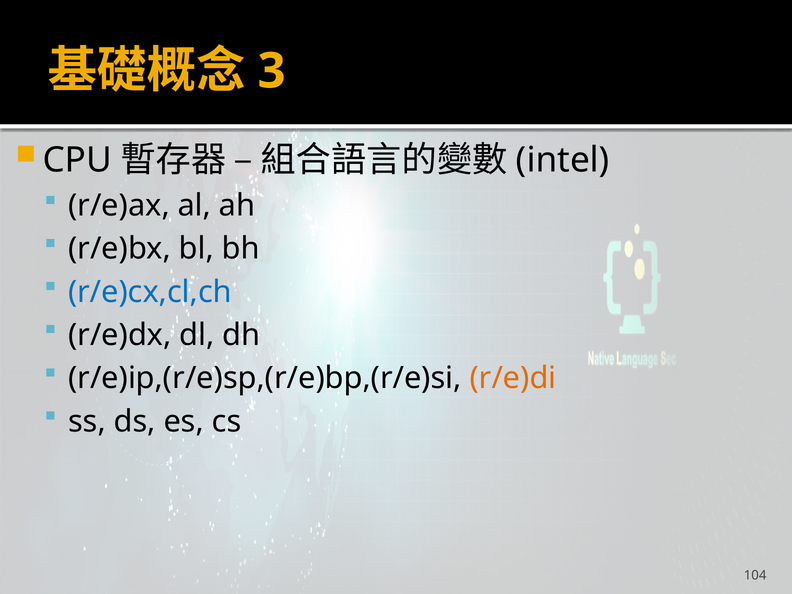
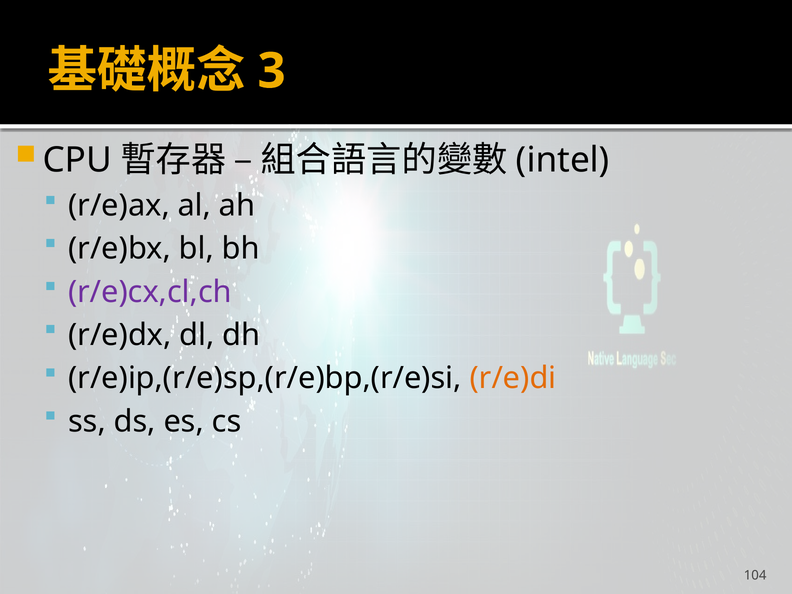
r/e)cx,cl,ch colour: blue -> purple (150, 292)
